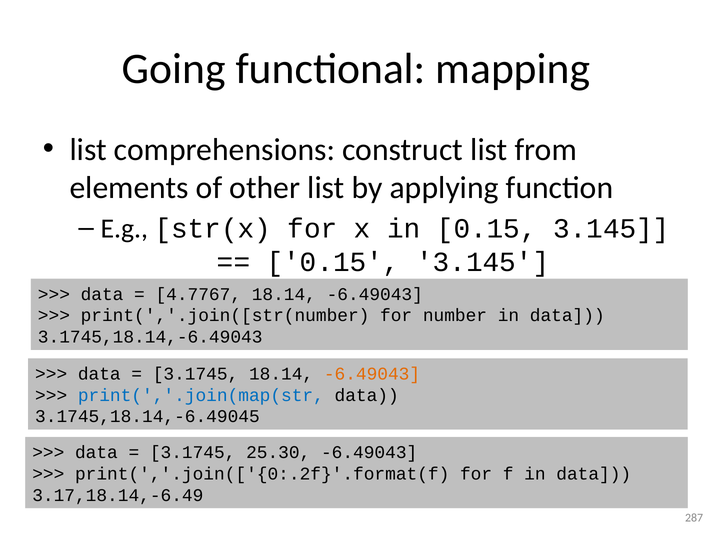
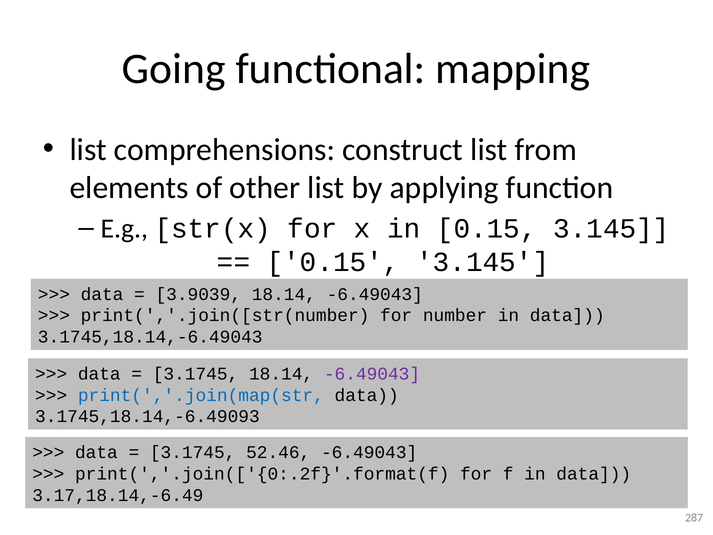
4.7767: 4.7767 -> 3.9039 (198, 294)
-6.49043 colour: orange -> purple (372, 374)
3.1745,18.14,-6.49045: 3.1745,18.14,-6.49045 -> 3.1745,18.14,-6.49093 (147, 416)
25.30: 25.30 -> 52.46 (278, 452)
